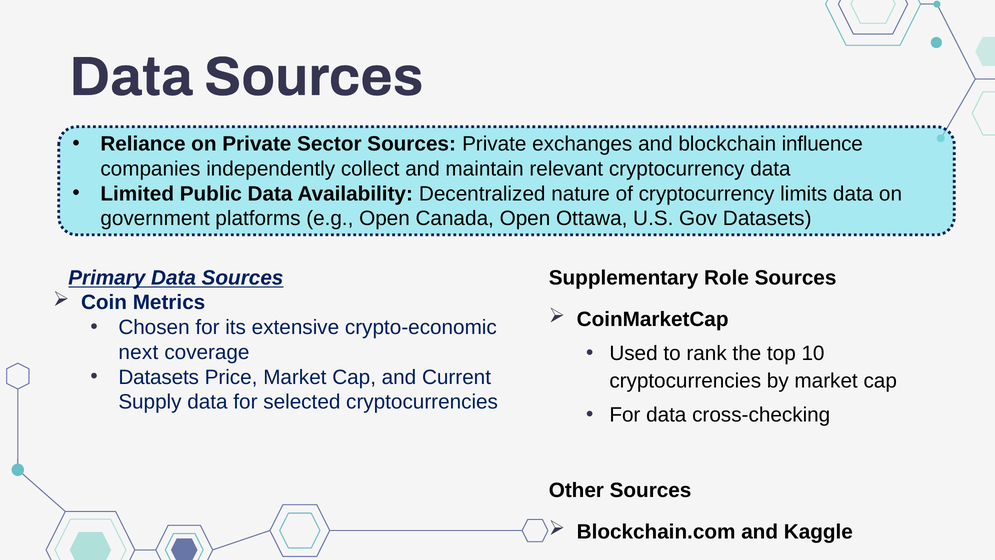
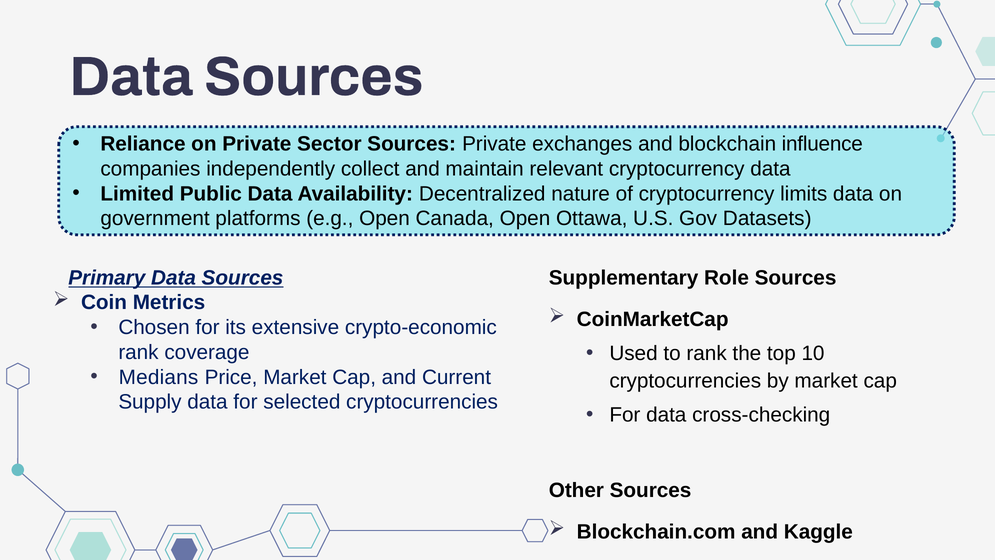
next: next -> rank (138, 352)
Datasets: Datasets -> Medians (158, 377)
